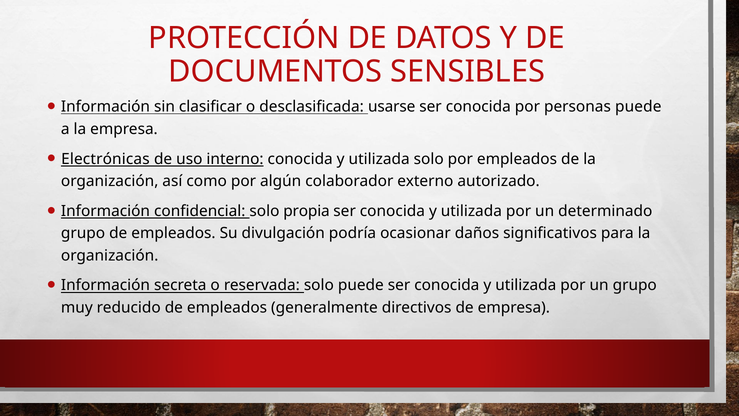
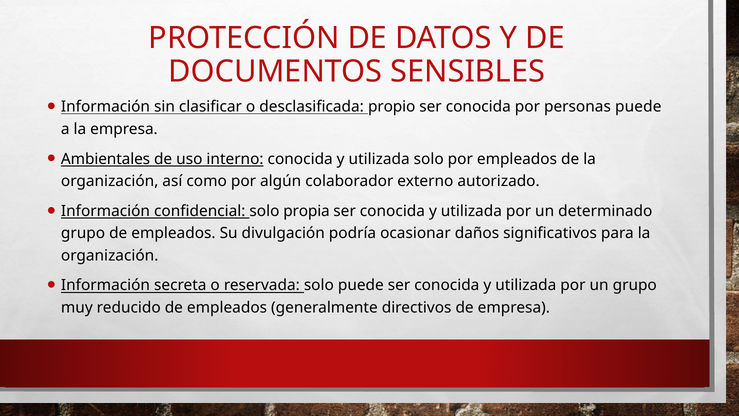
usarse: usarse -> propio (392, 107)
Electrónicas: Electrónicas -> Ambientales (106, 159)
